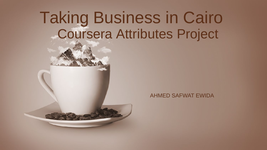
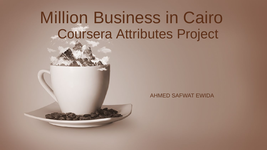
Taking: Taking -> Million (64, 18)
